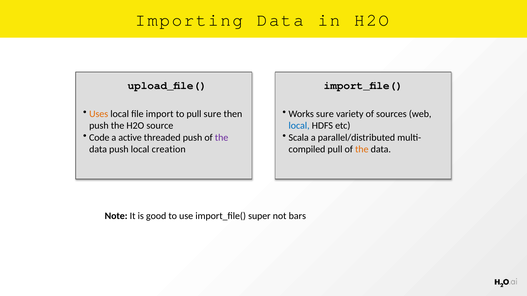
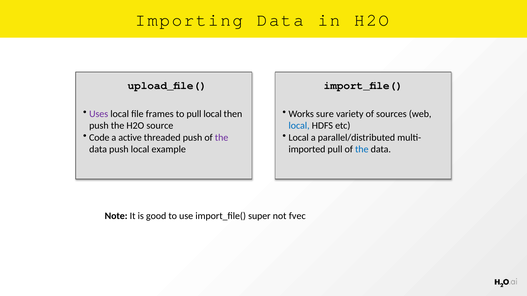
Uses colour: orange -> purple (99, 114)
import: import -> frames (160, 114)
pull sure: sure -> local (213, 114)
Scala: Scala -> Local (299, 138)
creation: creation -> example (169, 150)
compiled: compiled -> imported (307, 150)
the colour: orange -> blue (362, 150)
bars: bars -> fvec (297, 216)
